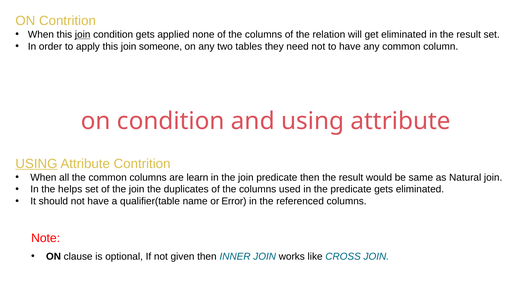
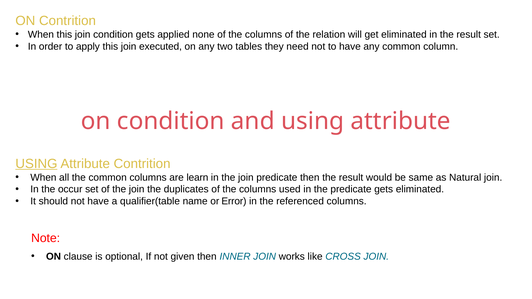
join underline: present -> none (83, 35)
someone: someone -> executed (160, 47)
helps: helps -> occur (70, 190)
